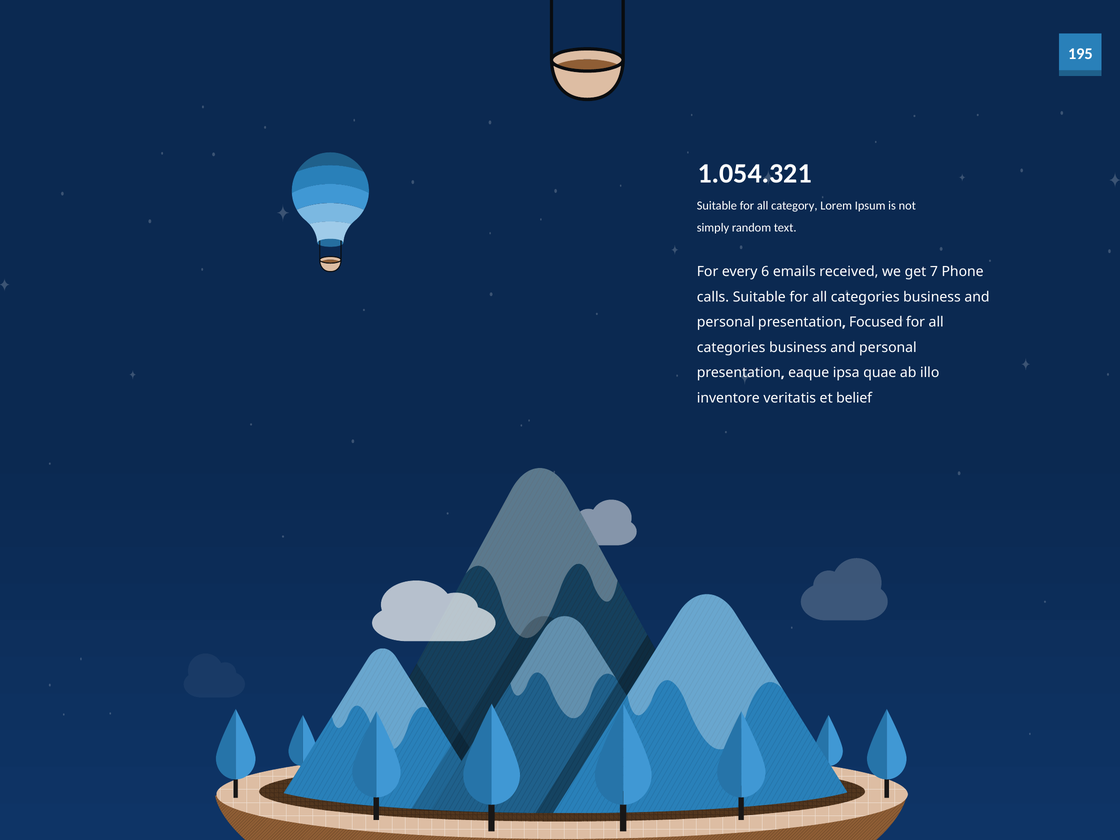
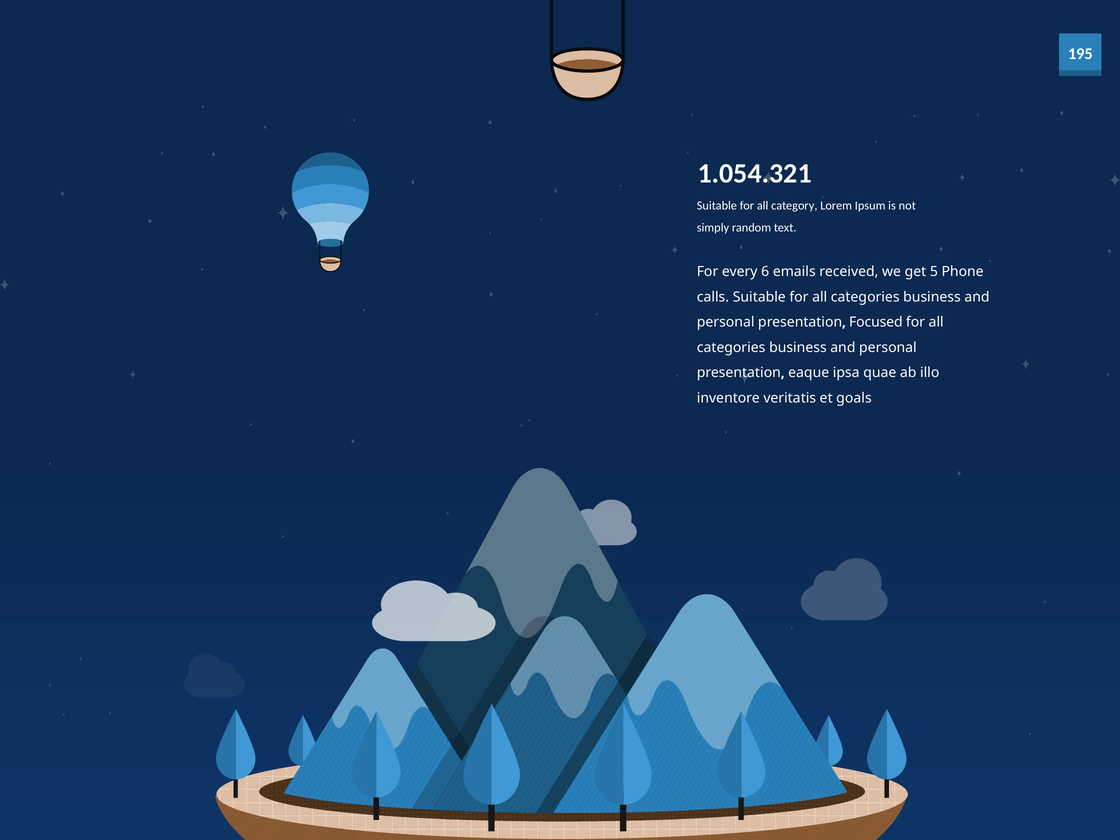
7: 7 -> 5 (934, 272)
belief: belief -> goals (854, 398)
